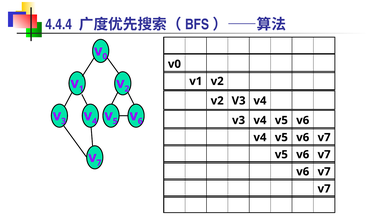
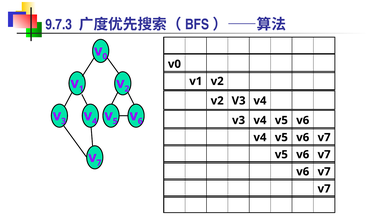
4.4.4: 4.4.4 -> 9.7.3 (59, 24)
